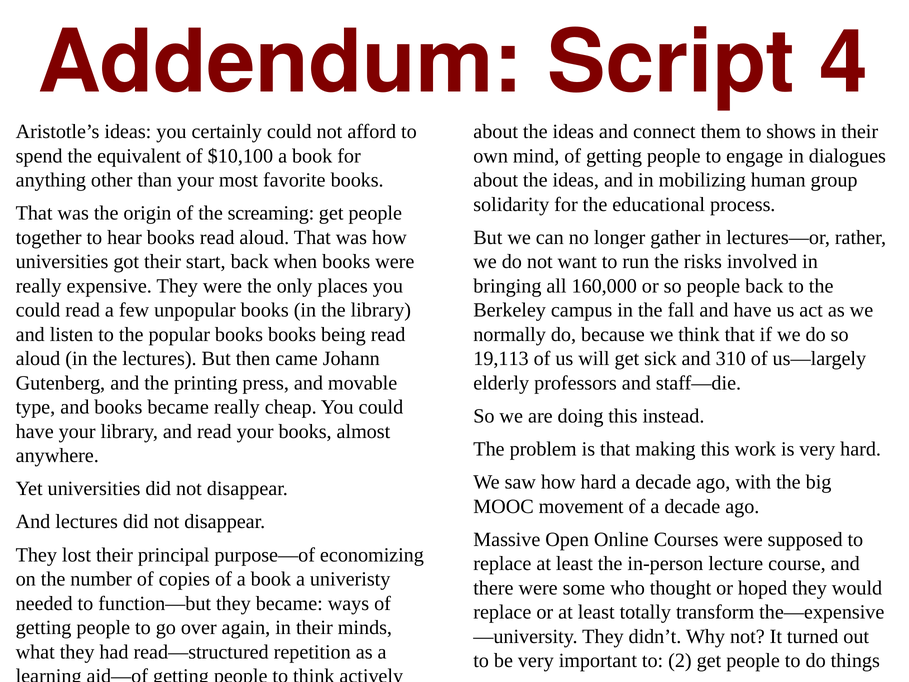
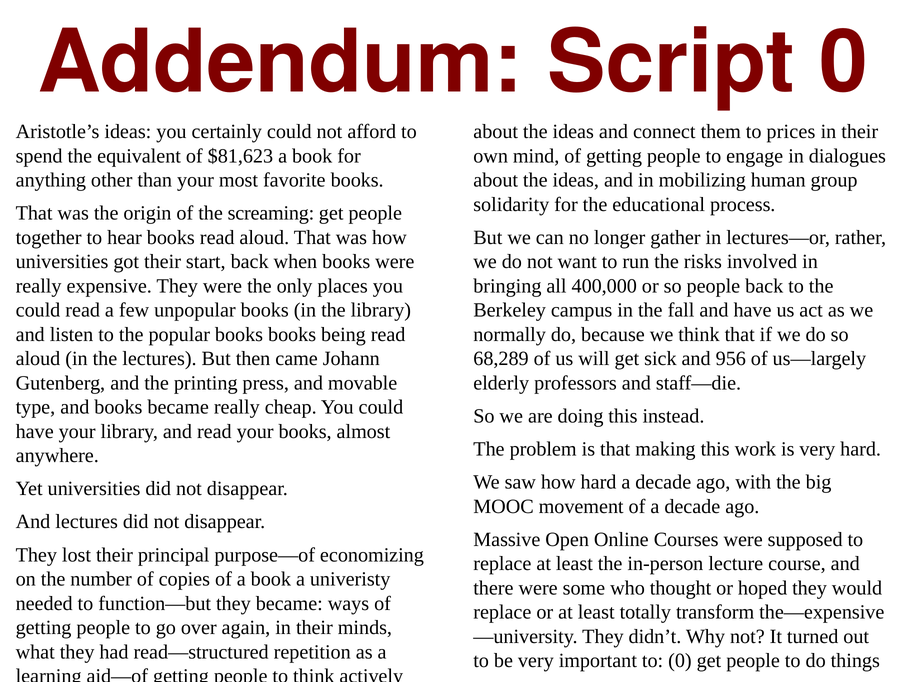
Script 4: 4 -> 0 (843, 63)
shows: shows -> prices (791, 132)
$10,100: $10,100 -> $81,623 (240, 156)
160,000: 160,000 -> 400,000 (604, 286)
19,113: 19,113 -> 68,289 (501, 359)
310: 310 -> 956 (731, 359)
to 2: 2 -> 0 (680, 660)
